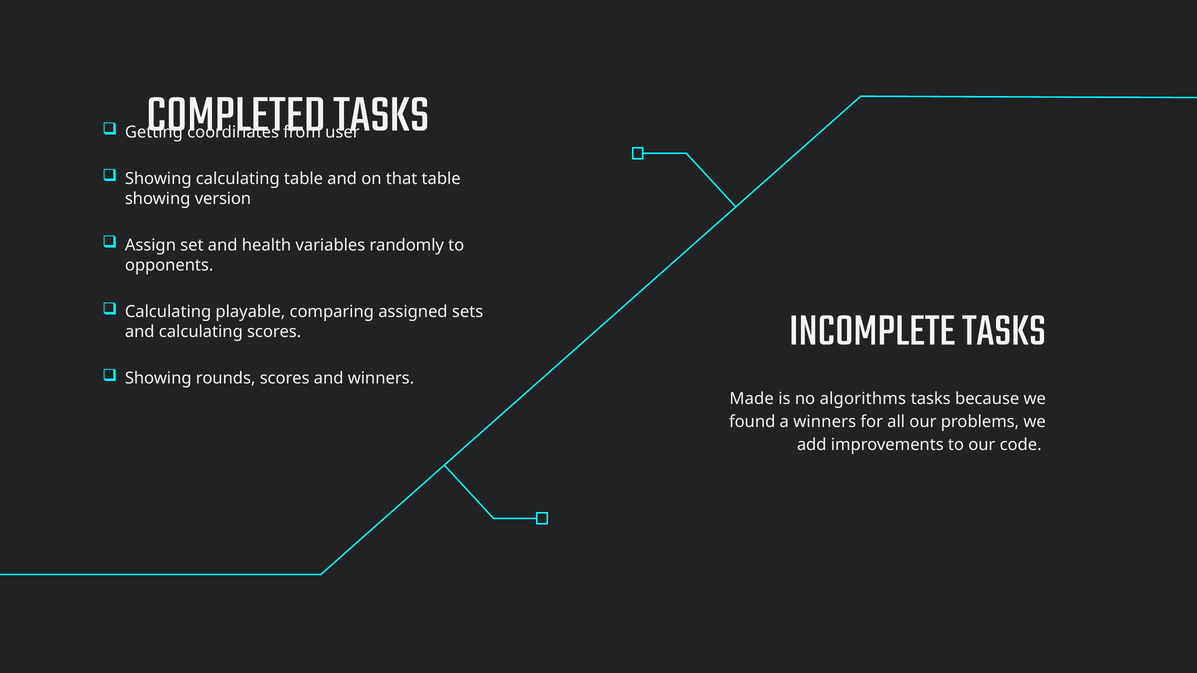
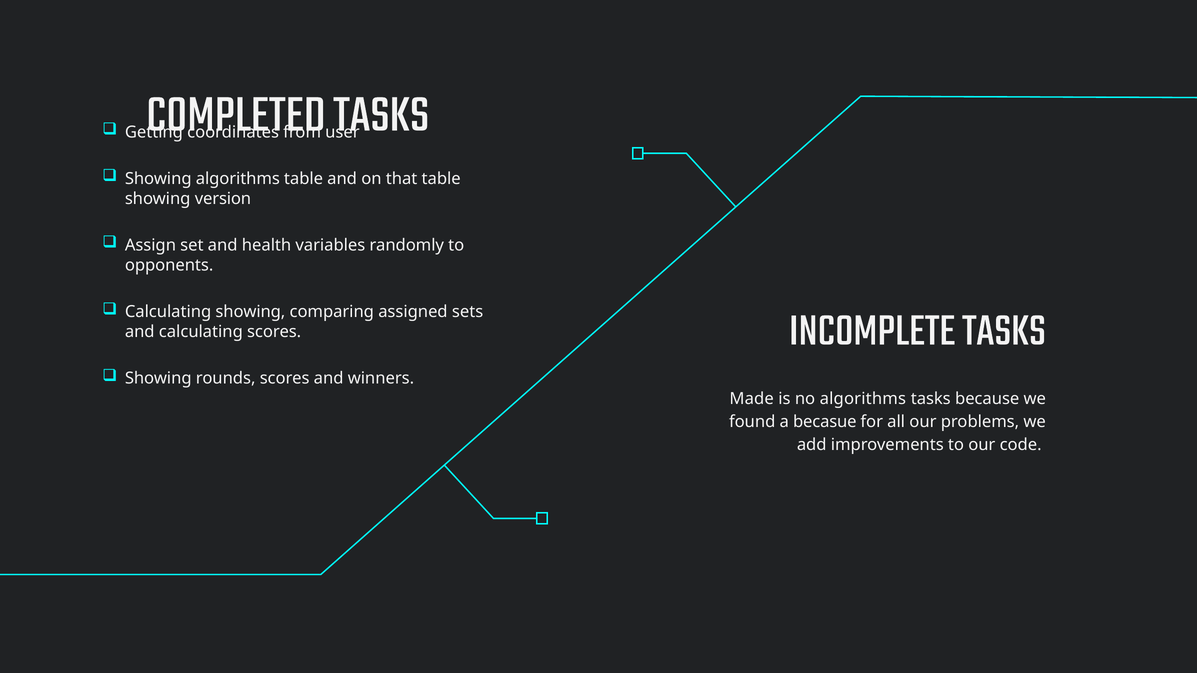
Showing calculating: calculating -> algorithms (238, 179)
Calculating playable: playable -> showing (250, 312)
a winners: winners -> becasue (825, 422)
